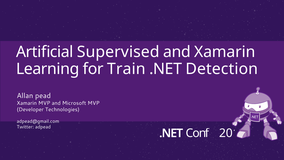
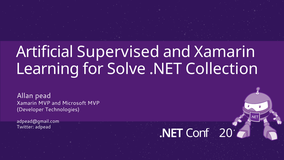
Train: Train -> Solve (126, 69)
Detection: Detection -> Collection (222, 69)
